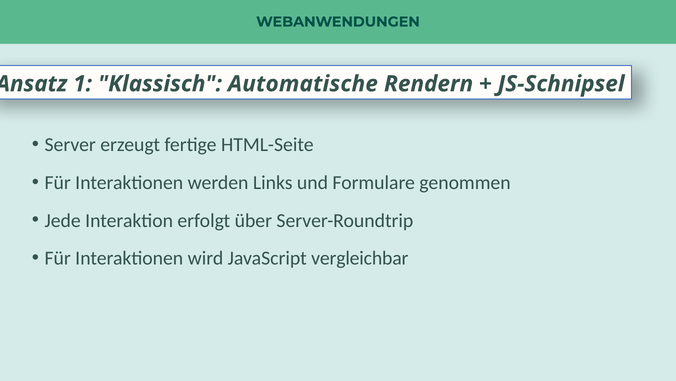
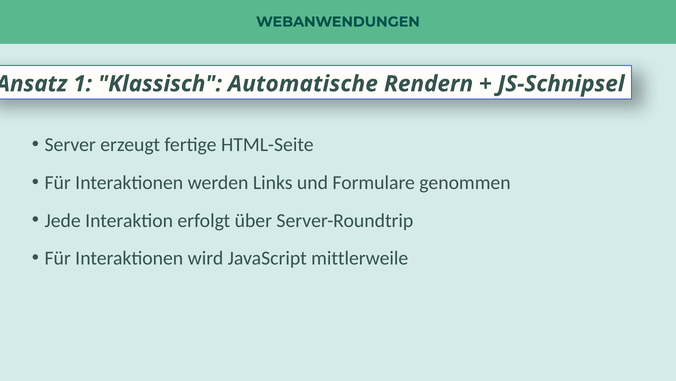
vergleichbar: vergleichbar -> mittlerweile (360, 258)
